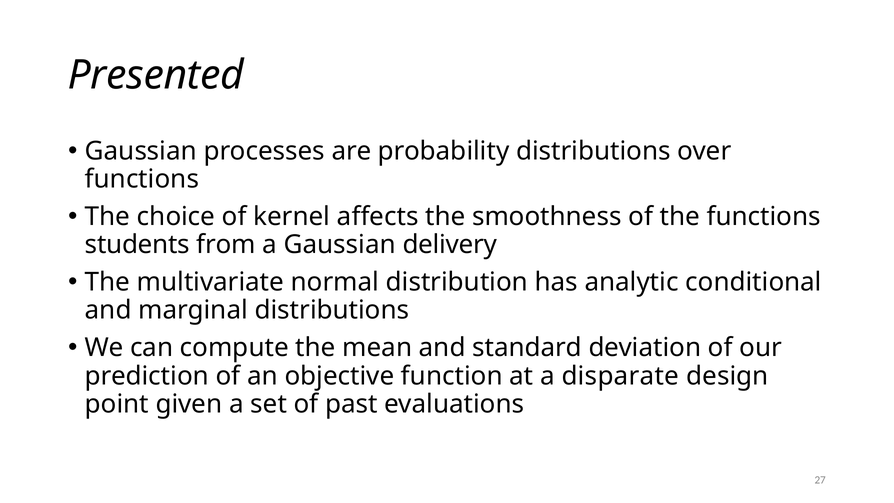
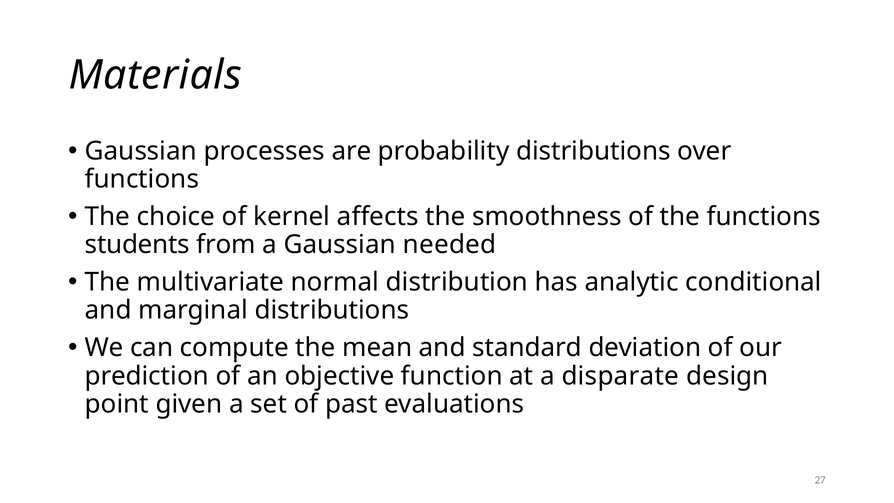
Presented: Presented -> Materials (155, 75)
delivery: delivery -> needed (450, 245)
